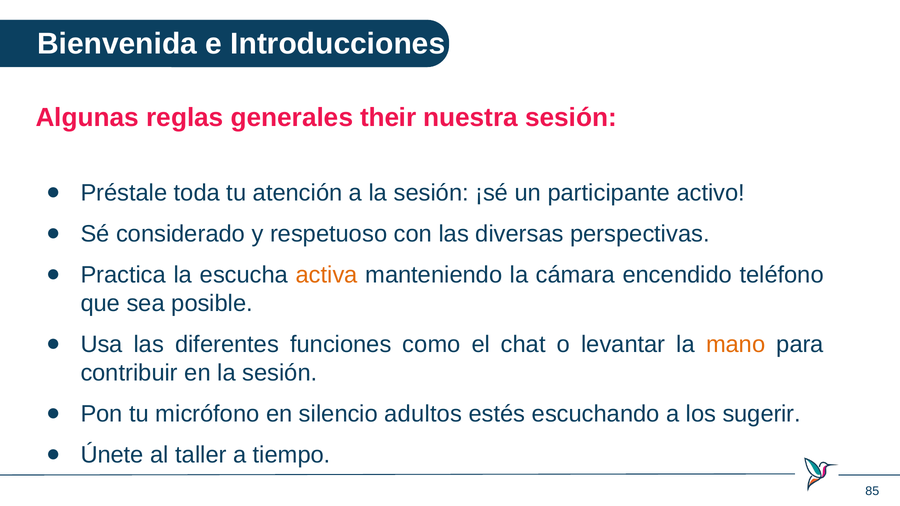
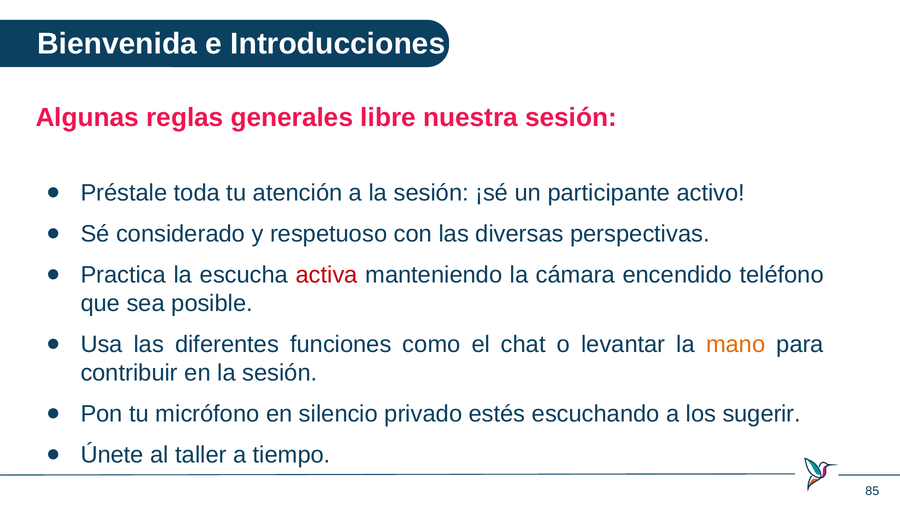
their: their -> libre (388, 118)
activa colour: orange -> red (327, 275)
adultos: adultos -> privado (423, 414)
